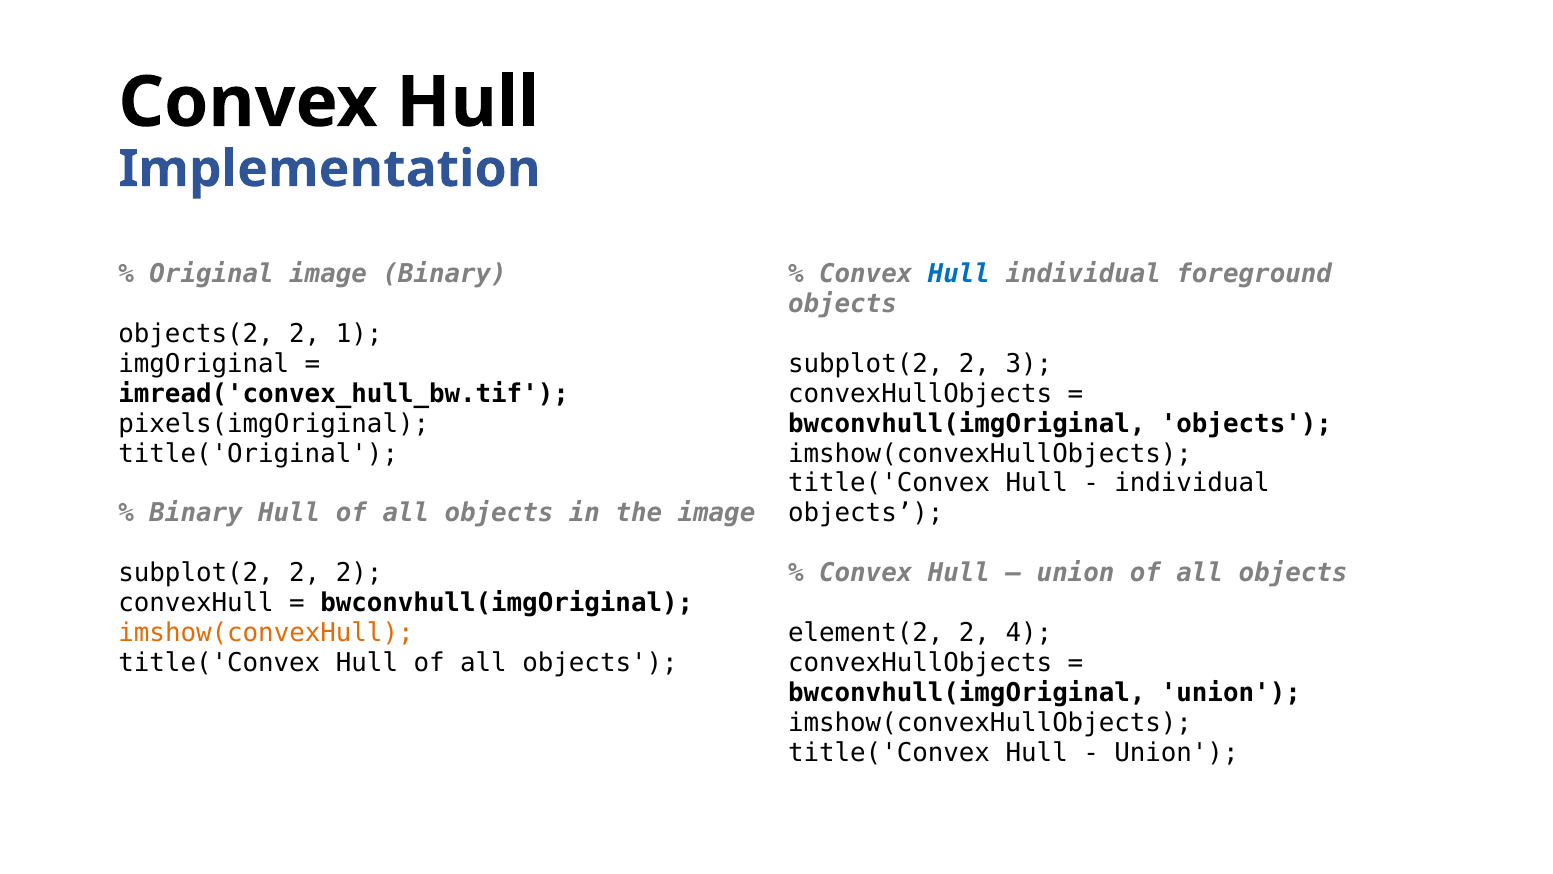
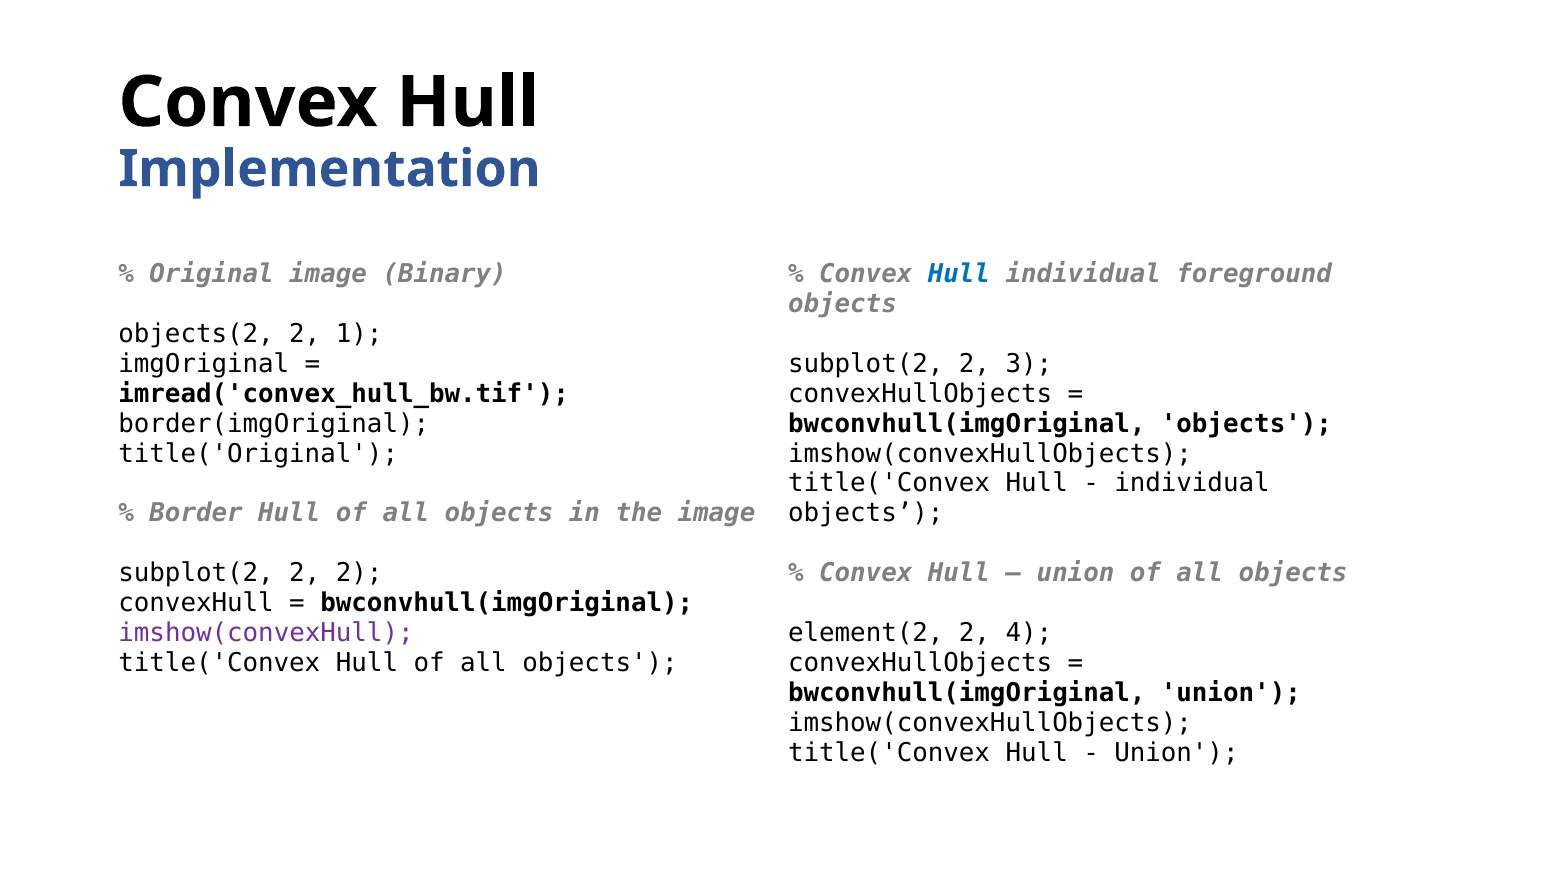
pixels(imgOriginal: pixels(imgOriginal -> border(imgOriginal (274, 423)
Binary: Binary -> Border (196, 513)
imshow(convexHull colour: orange -> purple (266, 633)
